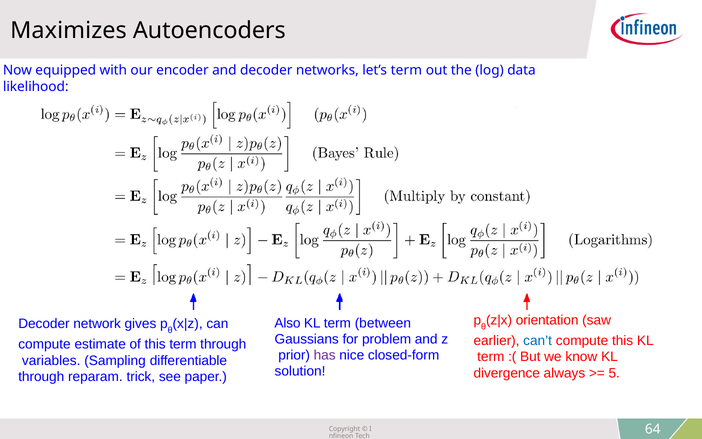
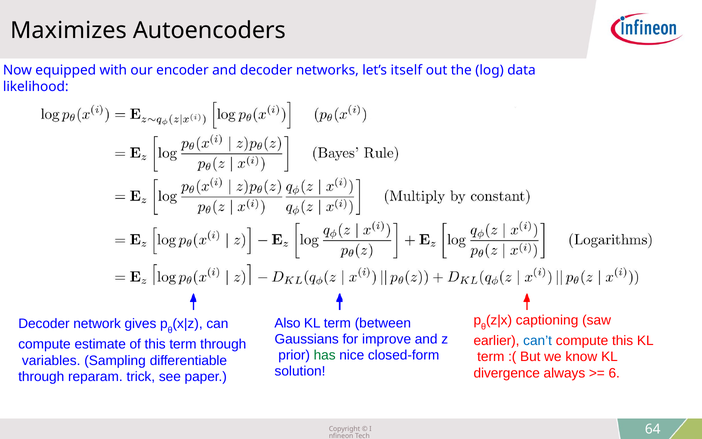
let’s term: term -> itself (406, 70)
orientation: orientation -> captioning (547, 320)
problem: problem -> improve (387, 339)
has colour: purple -> green (325, 355)
5: 5 -> 6 (614, 373)
